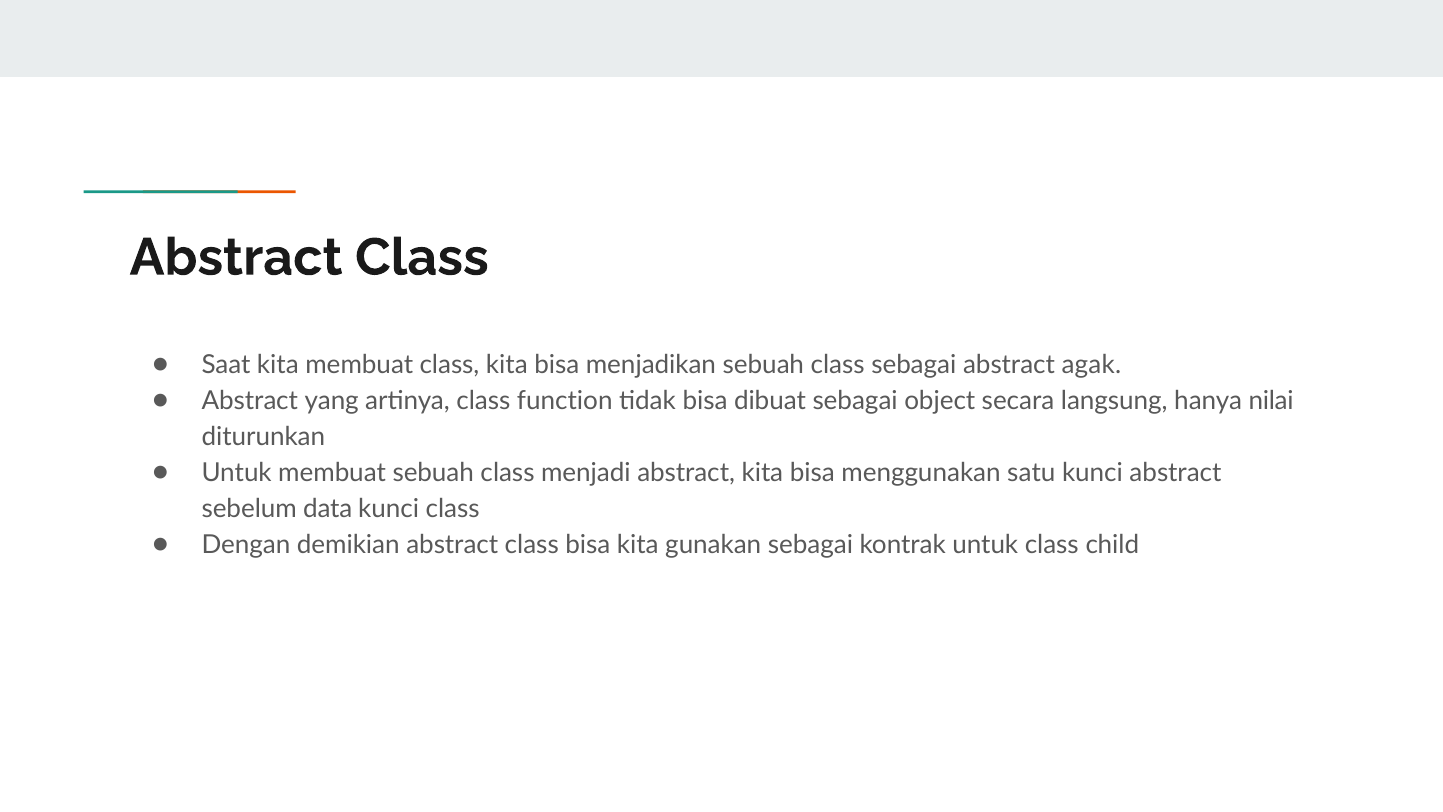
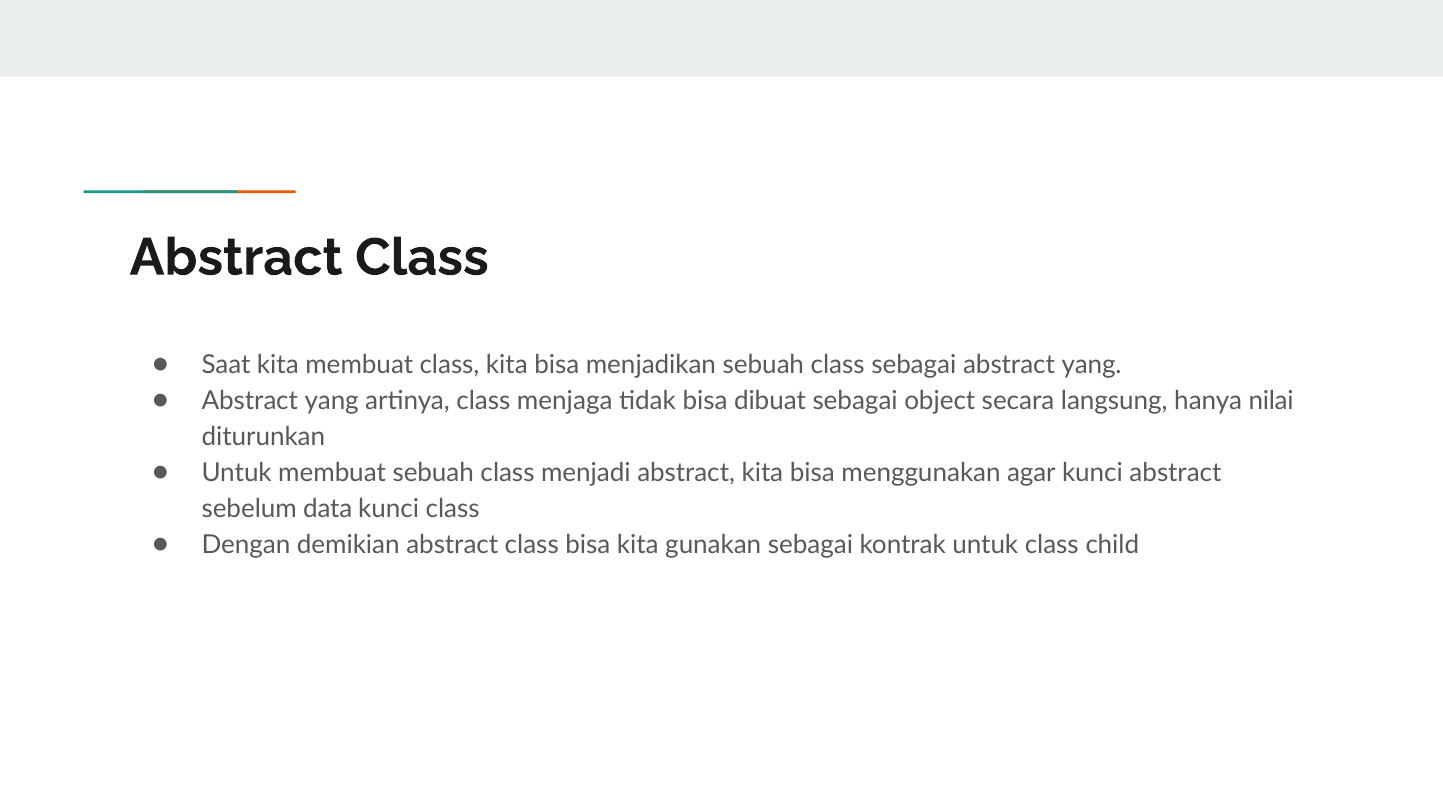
sebagai abstract agak: agak -> yang (1092, 365)
function: function -> menjaga (565, 401)
satu: satu -> agar (1031, 473)
